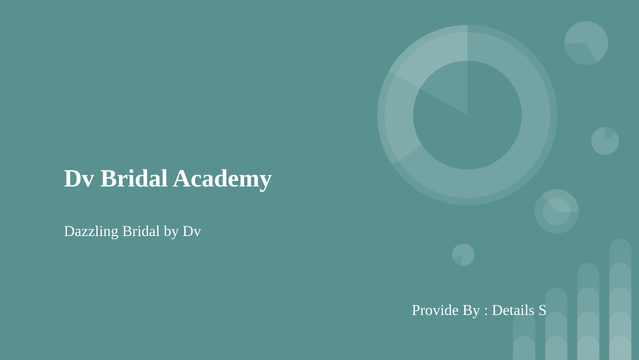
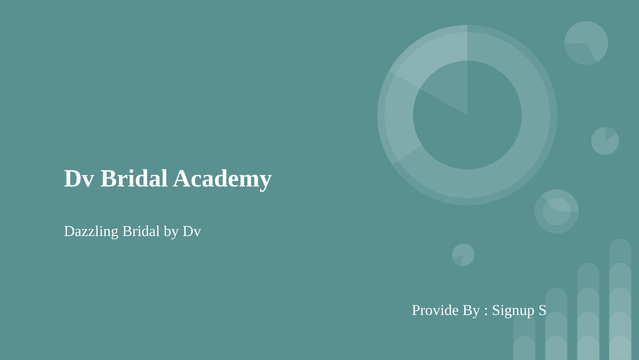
Details: Details -> Signup (513, 310)
